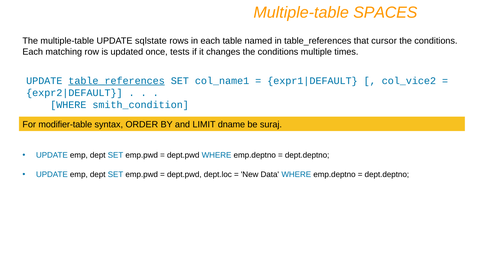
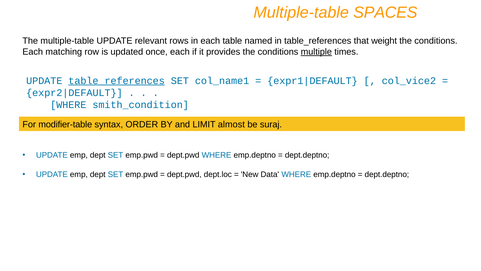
sqlstate: sqlstate -> relevant (151, 41)
cursor: cursor -> weight (384, 41)
once tests: tests -> each (180, 52)
changes: changes -> provides (223, 52)
multiple underline: none -> present (316, 52)
dname: dname -> almost (231, 124)
